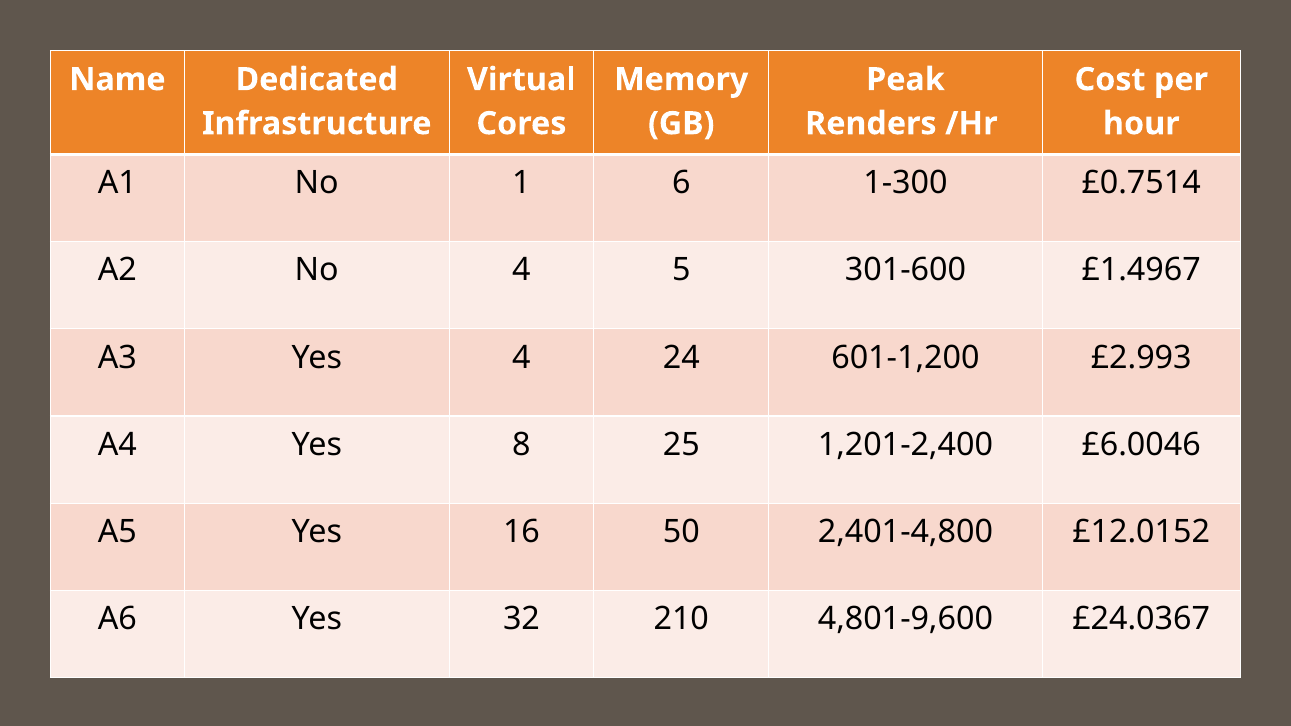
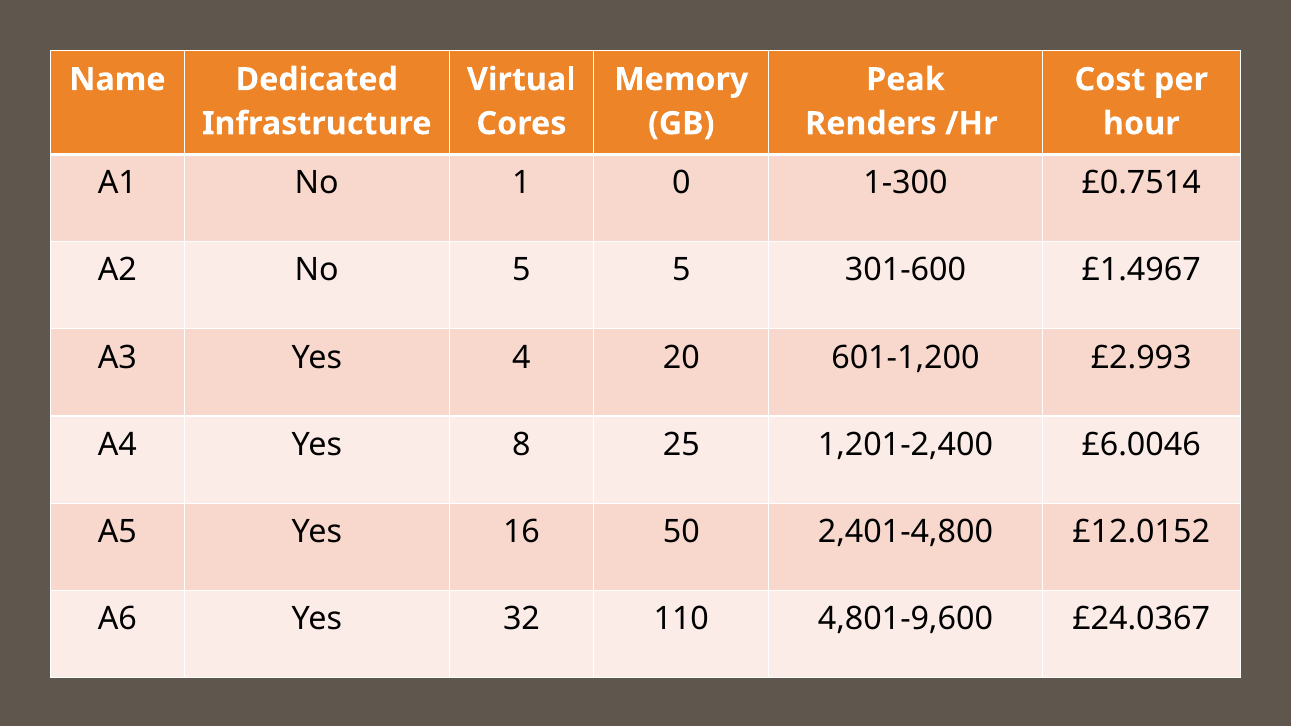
6: 6 -> 0 (681, 183)
No 4: 4 -> 5 (521, 270)
24: 24 -> 20 (681, 358)
210: 210 -> 110 (681, 619)
